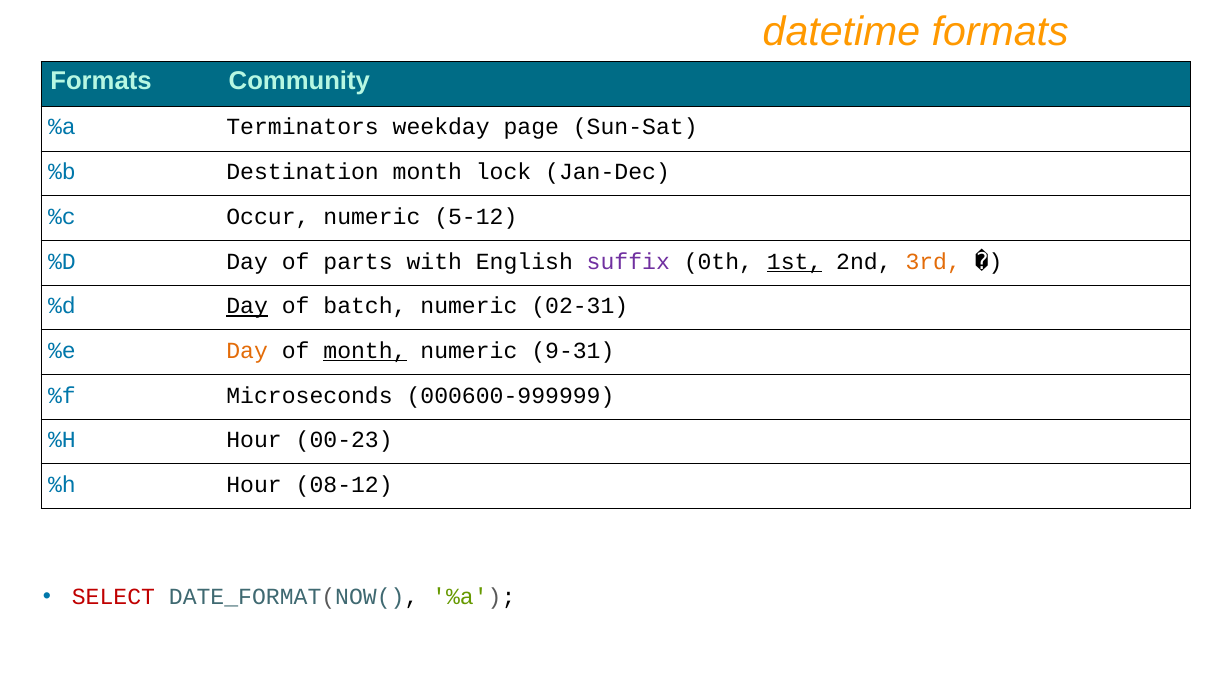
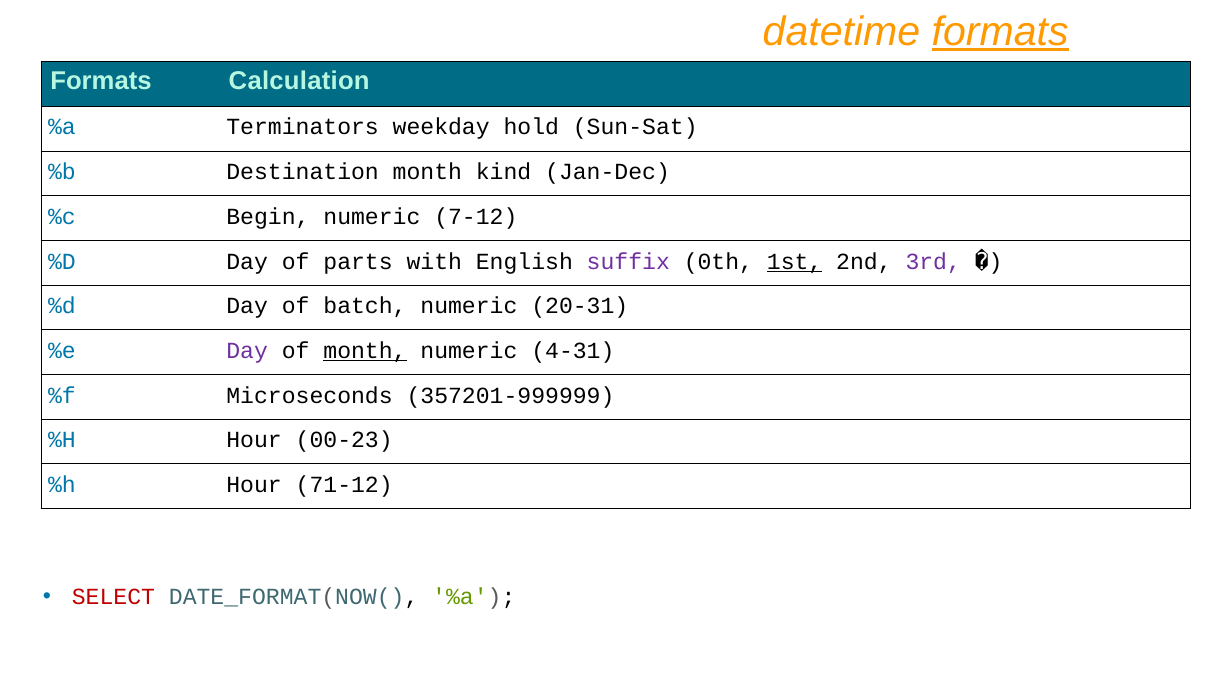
formats underline: none -> present (1000, 32)
Community: Community -> Calculation (299, 81)
page: page -> hold (531, 127)
lock: lock -> kind (504, 172)
Occur: Occur -> Begin (268, 217)
5-12: 5-12 -> 7-12 (476, 217)
3rd colour: orange -> purple (933, 261)
Day underline: present -> none (247, 306)
02-31: 02-31 -> 20-31 (580, 306)
Day colour: orange -> purple (247, 351)
9-31: 9-31 -> 4-31 (573, 351)
000600-999999: 000600-999999 -> 357201-999999 (511, 395)
08-12: 08-12 -> 71-12 (344, 485)
